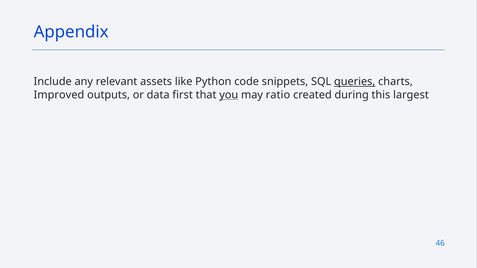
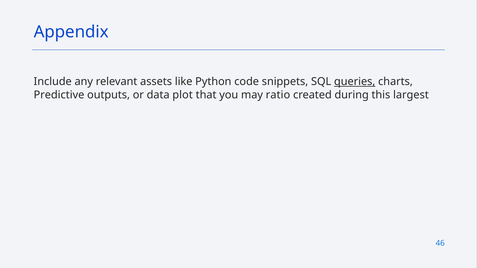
Improved: Improved -> Predictive (59, 95)
first: first -> plot (183, 95)
you underline: present -> none (229, 95)
